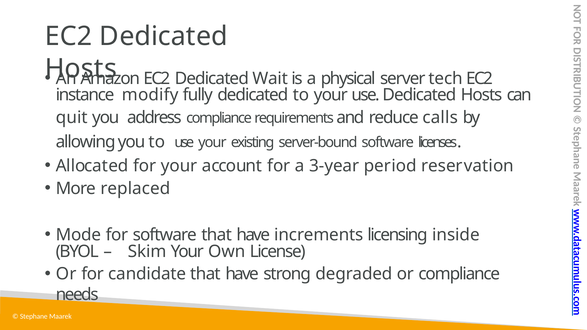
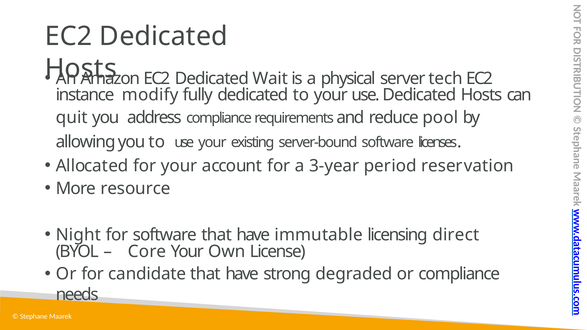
calls: calls -> pool (440, 118)
replaced: replaced -> resource (135, 189)
Mode: Mode -> Night (78, 235)
increments: increments -> immutable (319, 235)
inside: inside -> direct (456, 235)
Skim: Skim -> Core (147, 252)
